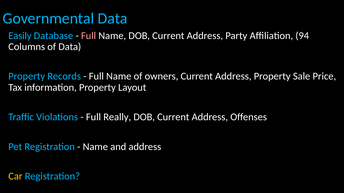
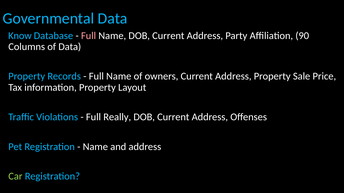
Easily: Easily -> Know (20, 36)
94: 94 -> 90 (302, 36)
Car colour: yellow -> light green (15, 177)
